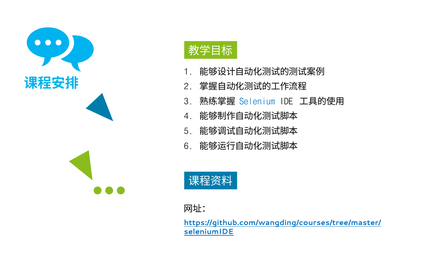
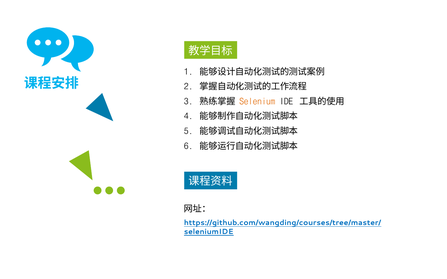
Selenium colour: blue -> orange (257, 102)
